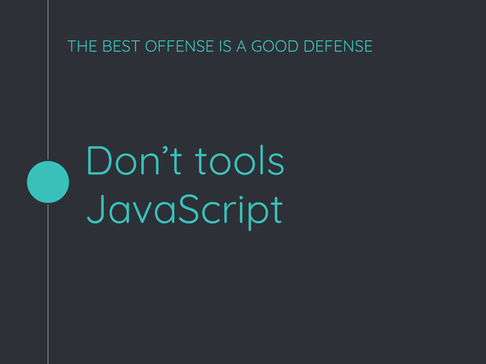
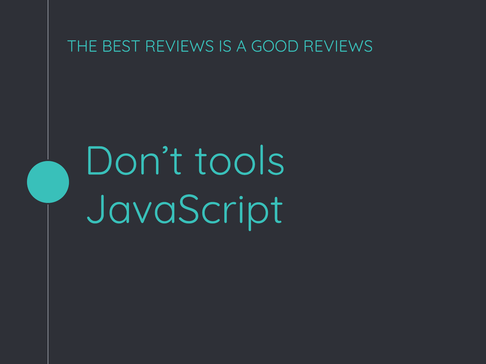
BEST OFFENSE: OFFENSE -> REVIEWS (179, 46)
GOOD DEFENSE: DEFENSE -> REVIEWS (338, 46)
